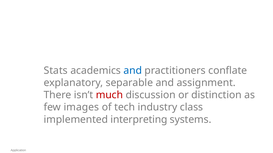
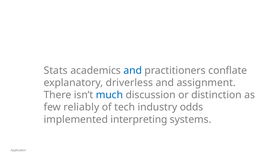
separable: separable -> driverless (129, 83)
much colour: red -> blue (109, 95)
images: images -> reliably (81, 108)
class: class -> odds (192, 108)
